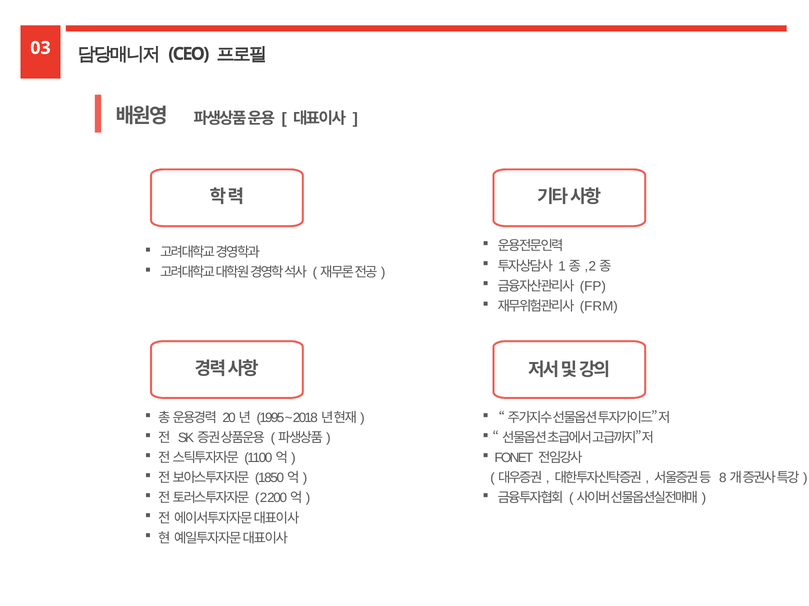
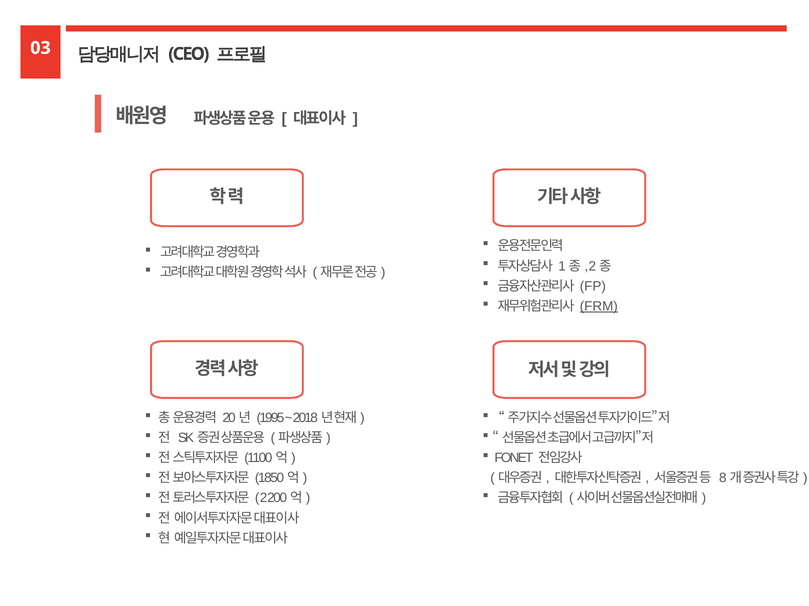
FRM underline: none -> present (599, 307)
